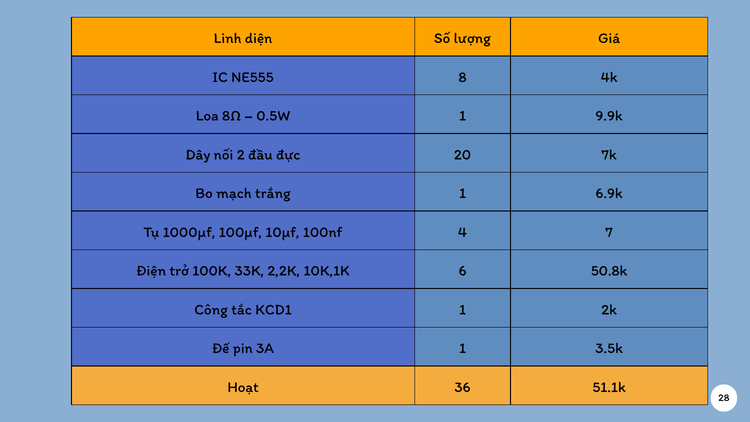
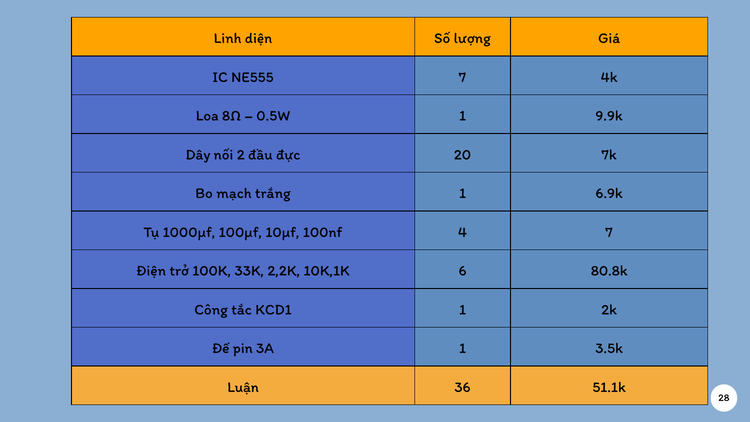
NE555 8: 8 -> 7 (462, 77)
50.8k: 50.8k -> 80.8k (609, 271)
Hoạt: Hoạt -> Luận (243, 387)
